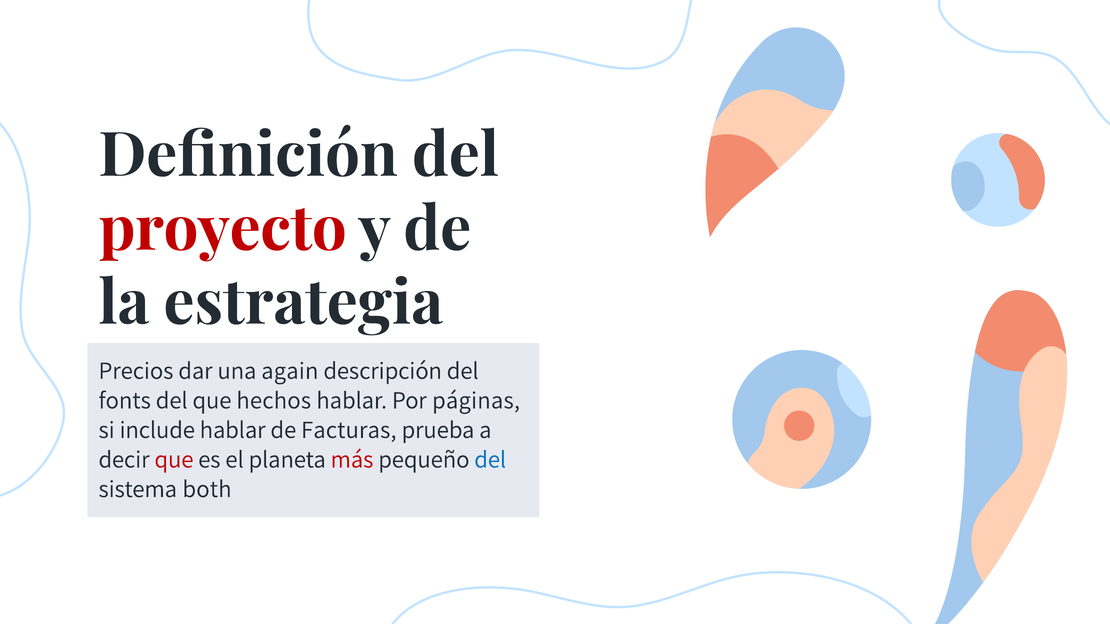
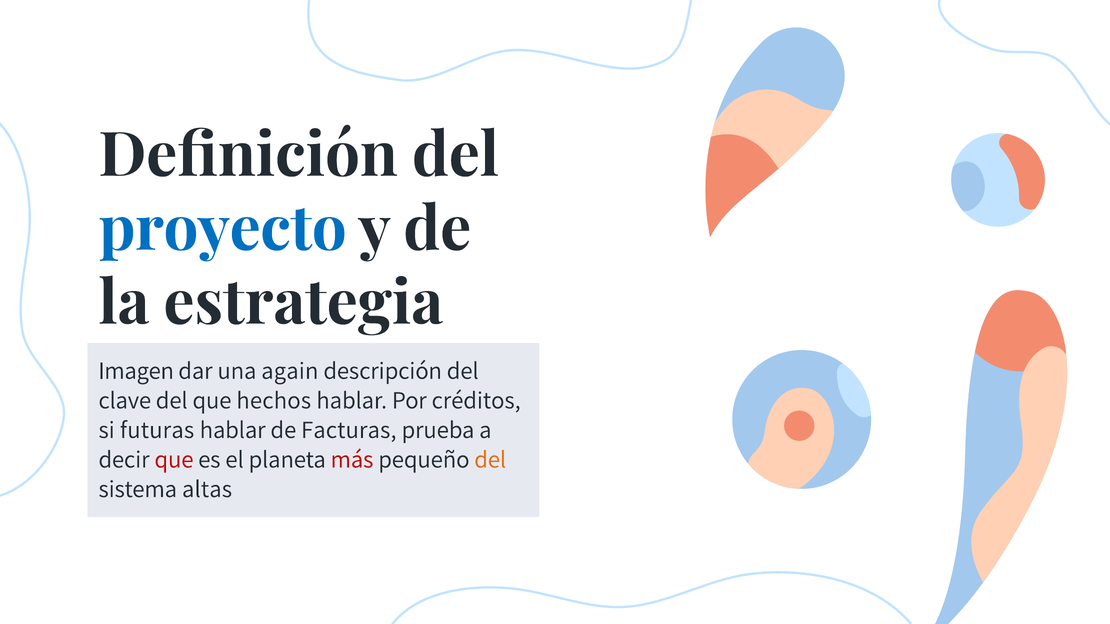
proyecto colour: red -> blue (223, 230)
Precios: Precios -> Imagen (136, 371)
fonts: fonts -> clave (125, 401)
páginas: páginas -> créditos (476, 401)
include: include -> futuras (157, 430)
del colour: blue -> orange (490, 460)
both: both -> altas (207, 489)
